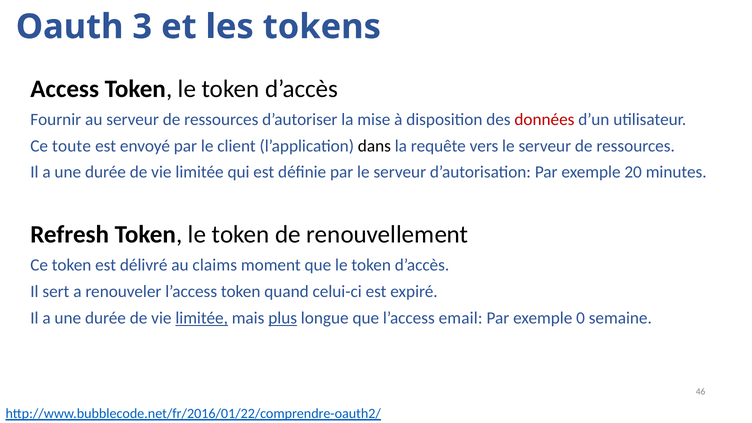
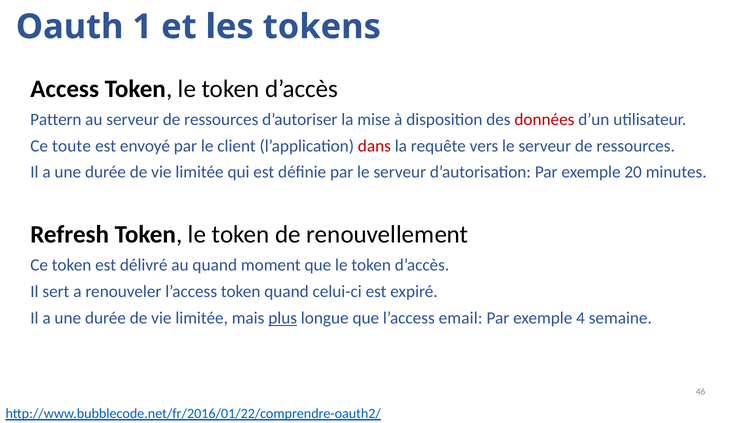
3: 3 -> 1 (142, 27)
Fournir: Fournir -> Pattern (56, 119)
dans colour: black -> red (374, 146)
au claims: claims -> quand (215, 265)
limitée underline: present -> none (202, 318)
0: 0 -> 4 (581, 318)
